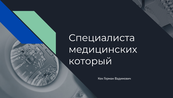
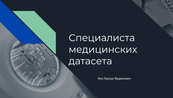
который: который -> датасета (90, 61)
